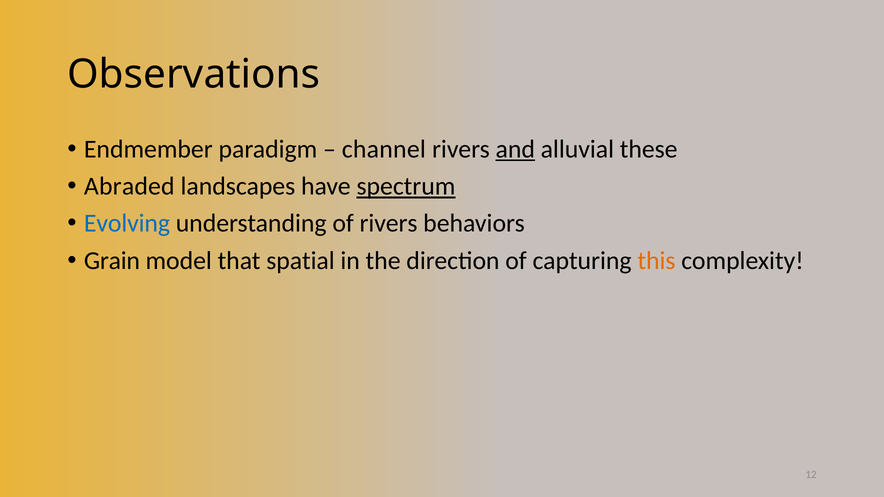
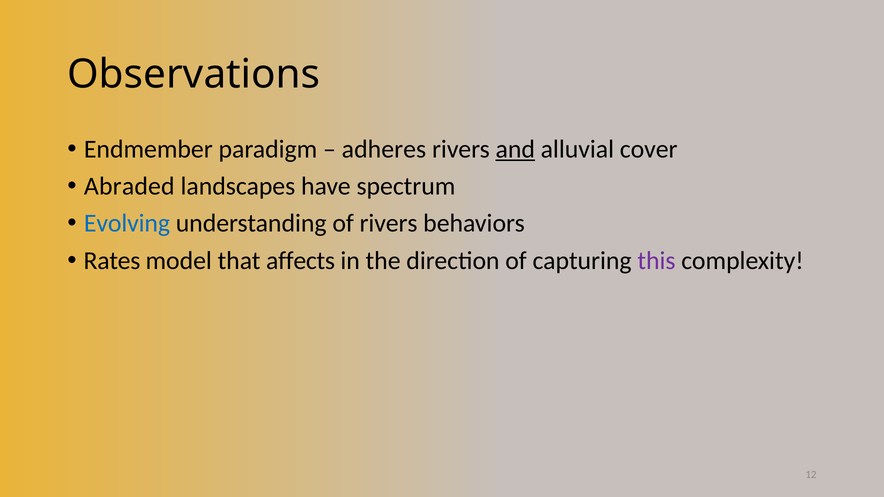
channel: channel -> adheres (384, 149)
these: these -> cover (649, 149)
spectrum underline: present -> none (406, 187)
Grain: Grain -> Rates (112, 261)
spatial: spatial -> affects (301, 261)
this colour: orange -> purple (656, 261)
